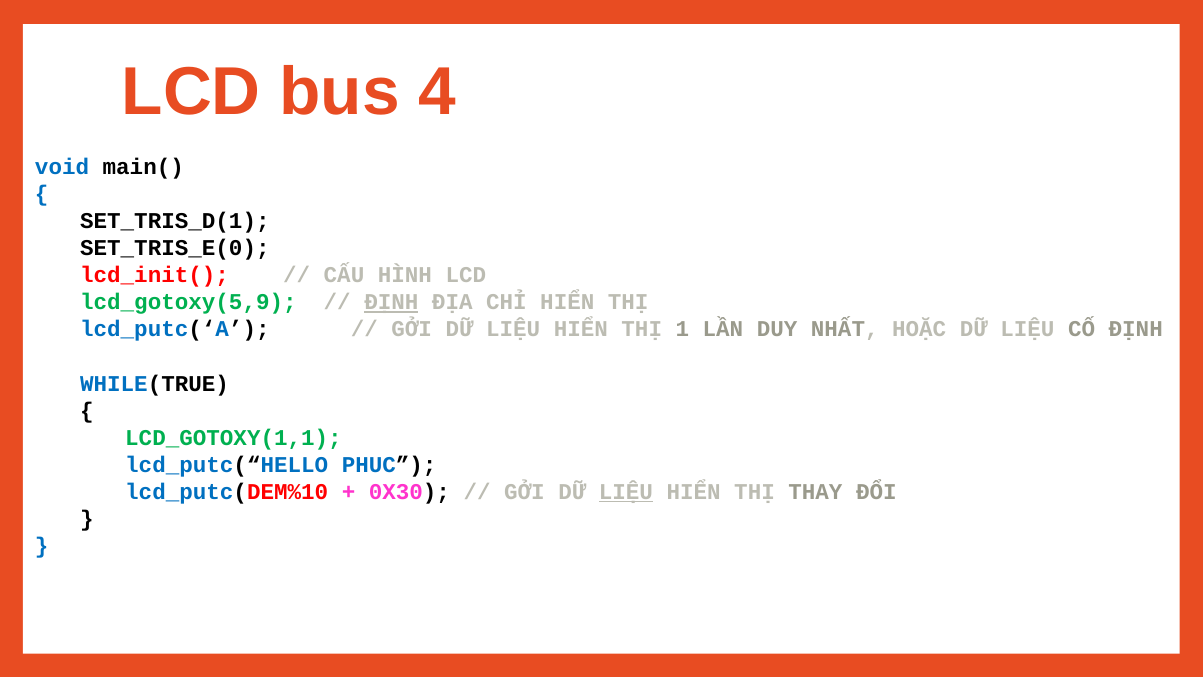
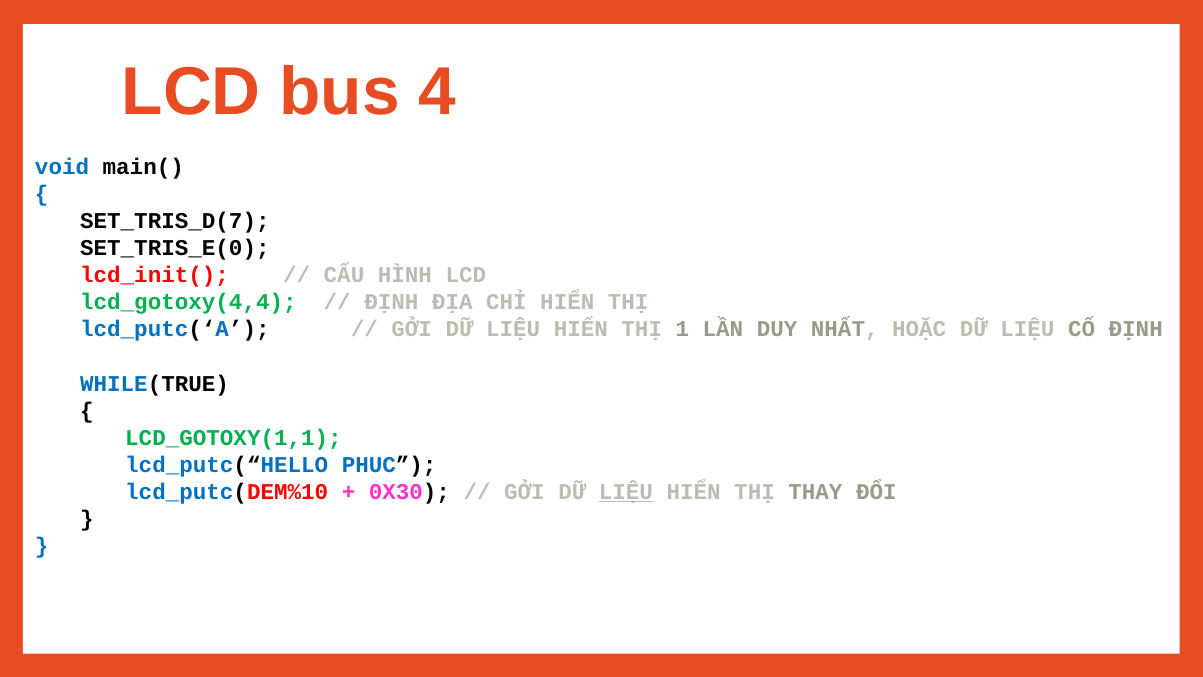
SET_TRIS_D(1: SET_TRIS_D(1 -> SET_TRIS_D(7 (175, 221)
lcd_gotoxy(5,9: lcd_gotoxy(5,9 -> lcd_gotoxy(4,4 (188, 302)
ĐỊNH underline: present -> none (391, 302)
